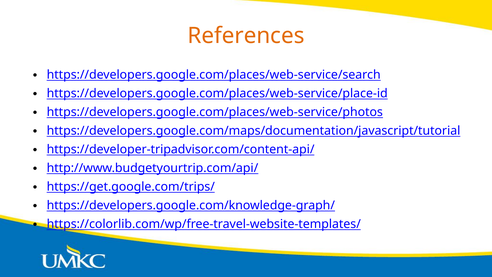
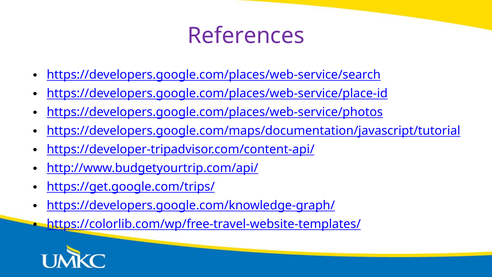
References colour: orange -> purple (246, 36)
